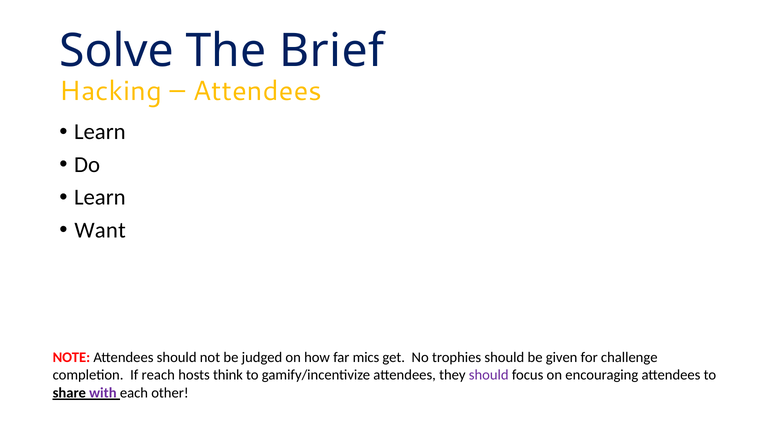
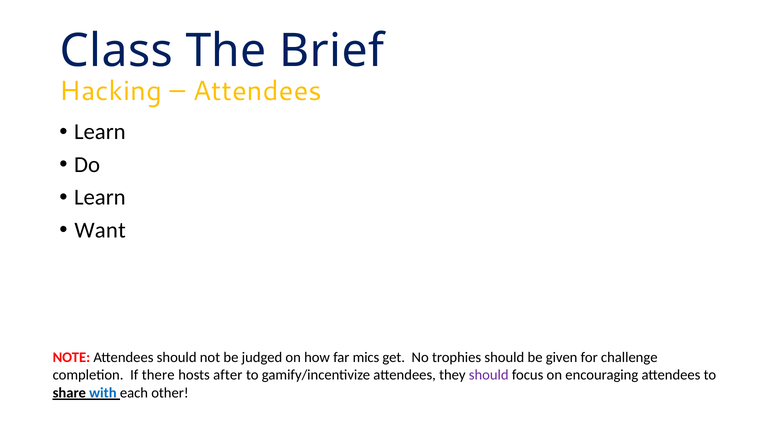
Solve: Solve -> Class (116, 51)
reach: reach -> there (158, 375)
think: think -> after (228, 375)
with colour: purple -> blue (103, 392)
